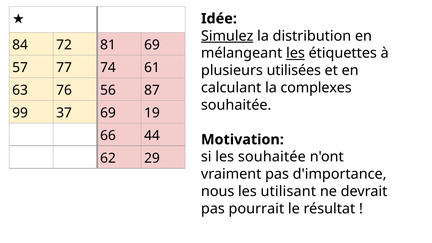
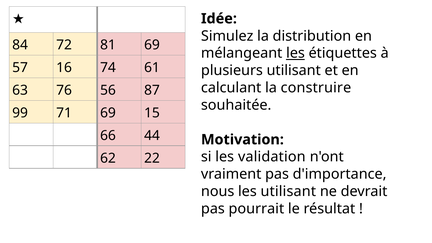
Simulez underline: present -> none (227, 36)
77: 77 -> 16 (64, 68)
plusieurs utilisées: utilisées -> utilisant (294, 70)
complexes: complexes -> construire (316, 88)
37: 37 -> 71 (64, 113)
19: 19 -> 15 (152, 113)
les souhaitée: souhaitée -> validation (272, 157)
29: 29 -> 22 (152, 158)
